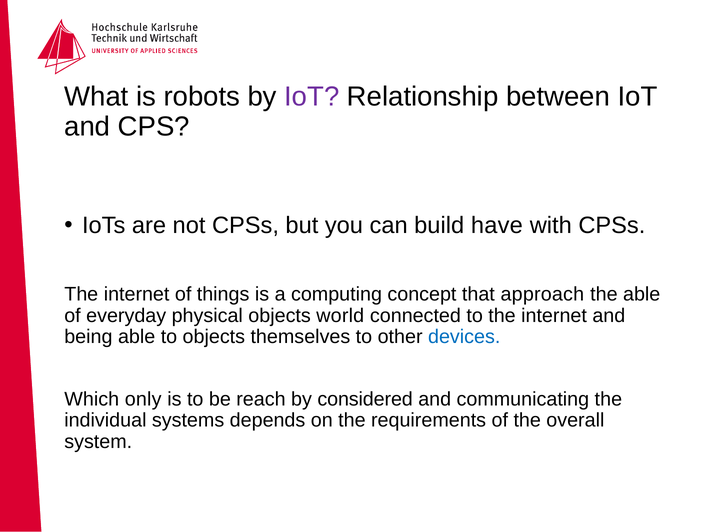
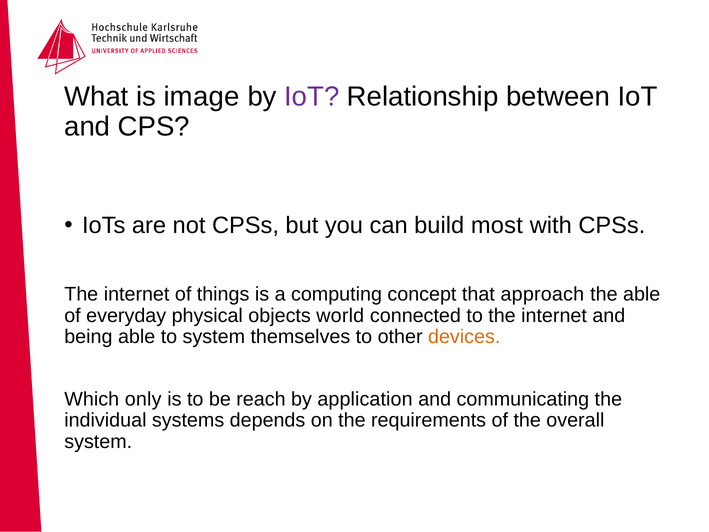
robots: robots -> image (202, 97)
have: have -> most (497, 225)
to objects: objects -> system (214, 337)
devices colour: blue -> orange (464, 337)
considered: considered -> application (365, 399)
